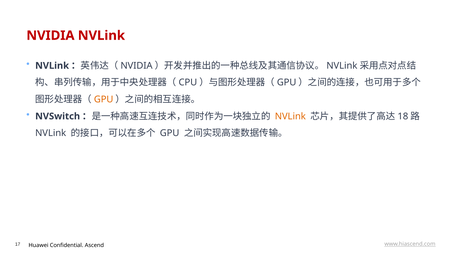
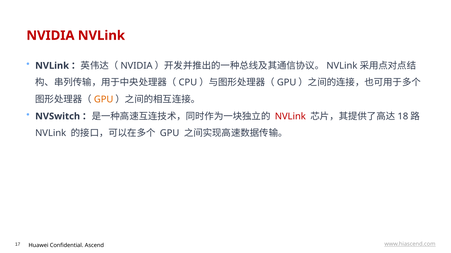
NVLink colour: orange -> red (290, 117)
